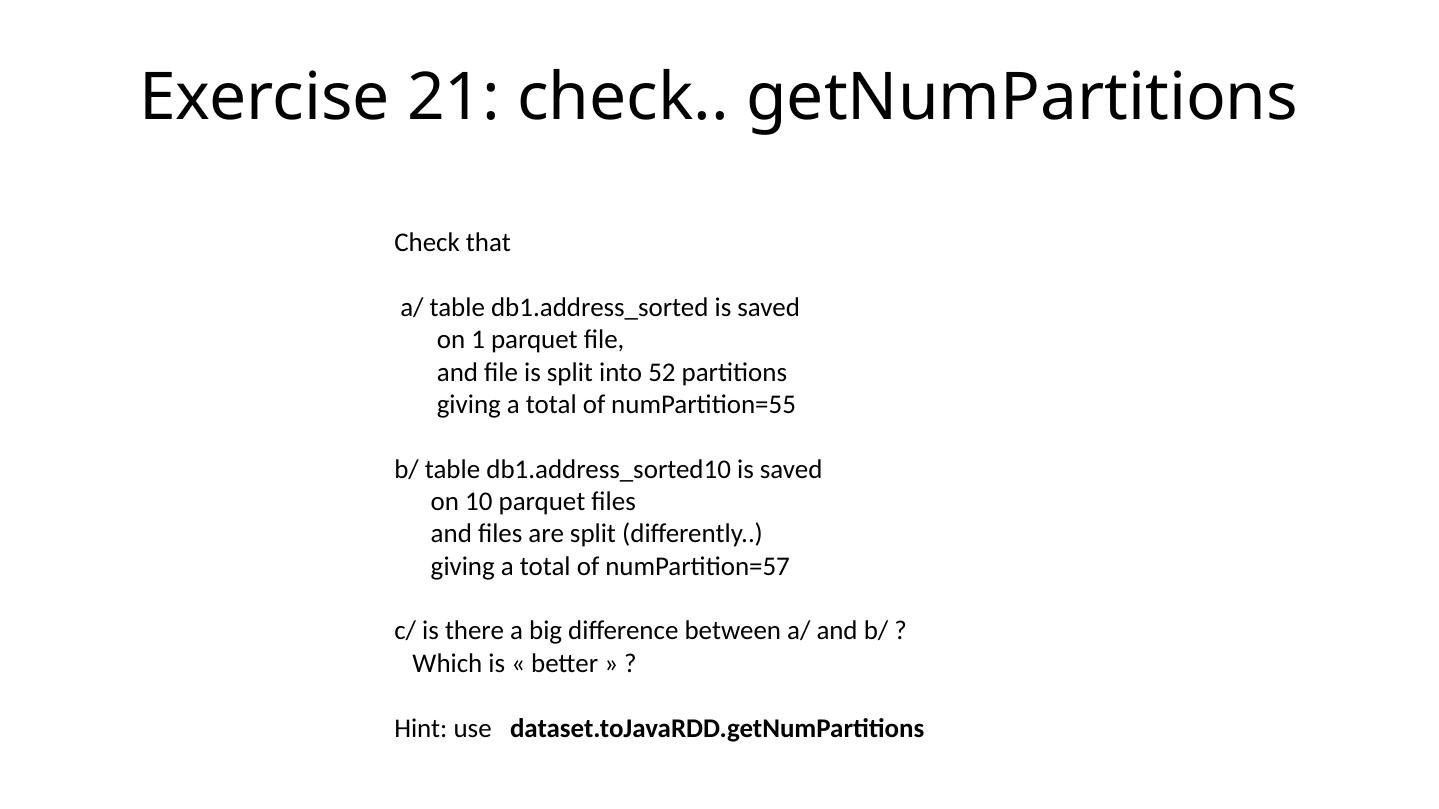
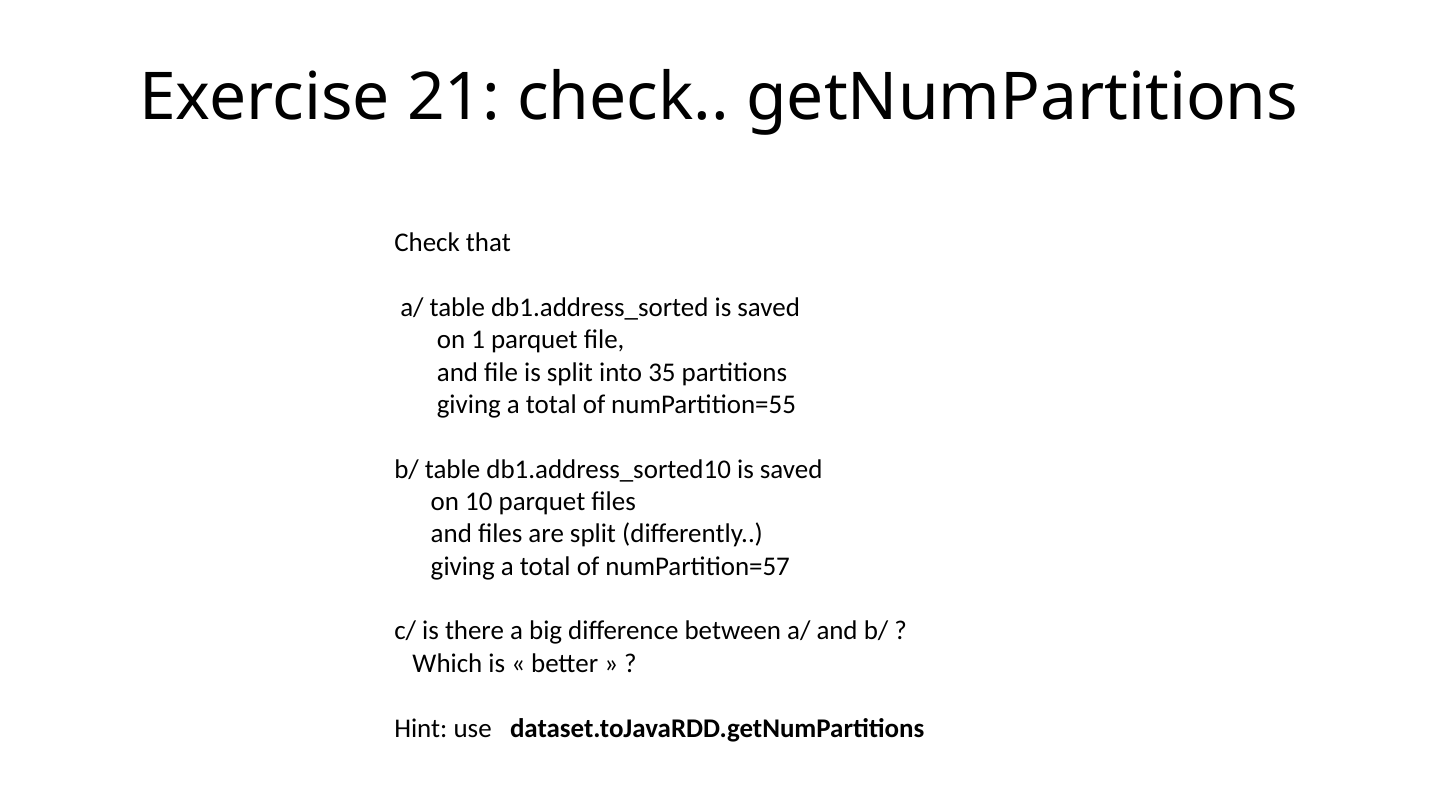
52: 52 -> 35 (662, 372)
